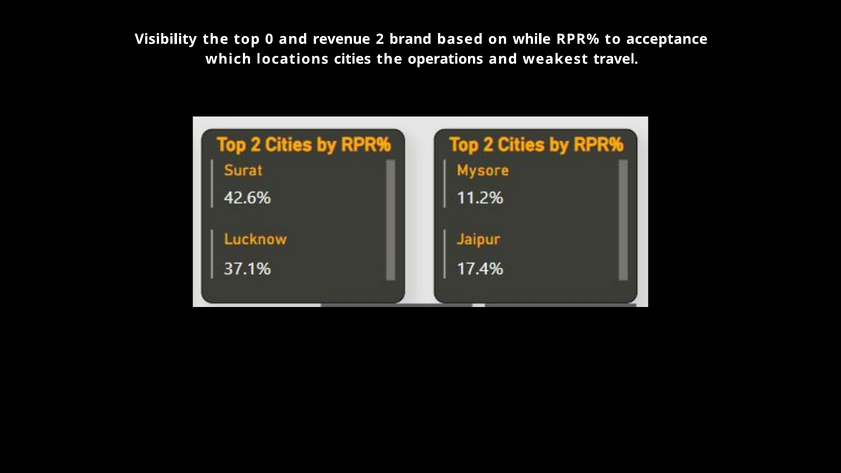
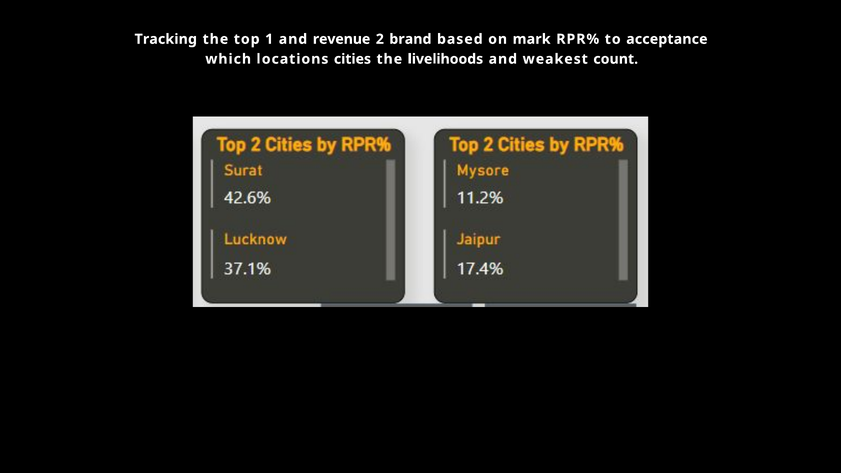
Visibility: Visibility -> Tracking (166, 39)
0: 0 -> 1 (269, 39)
while: while -> mark (532, 39)
operations: operations -> livelihoods (445, 59)
travel: travel -> count (616, 59)
